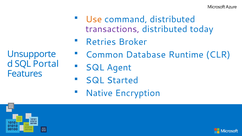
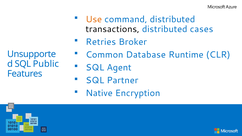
transactions colour: purple -> black (113, 29)
today: today -> cases (202, 29)
Portal: Portal -> Public (46, 64)
Started: Started -> Partner (122, 80)
